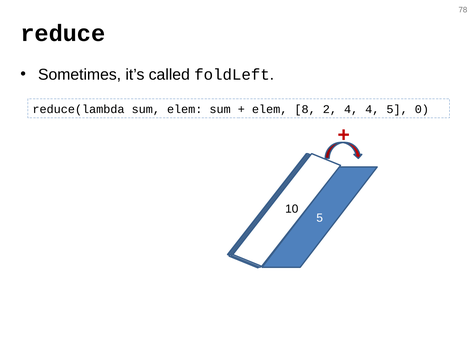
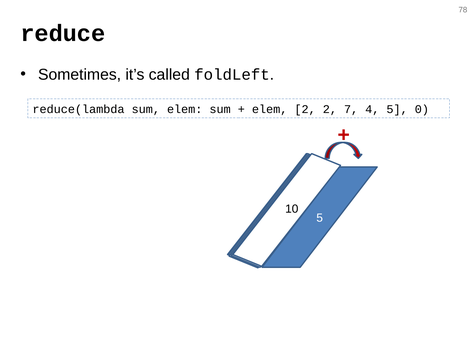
elem 8: 8 -> 2 (305, 109)
2 4: 4 -> 7 (351, 109)
